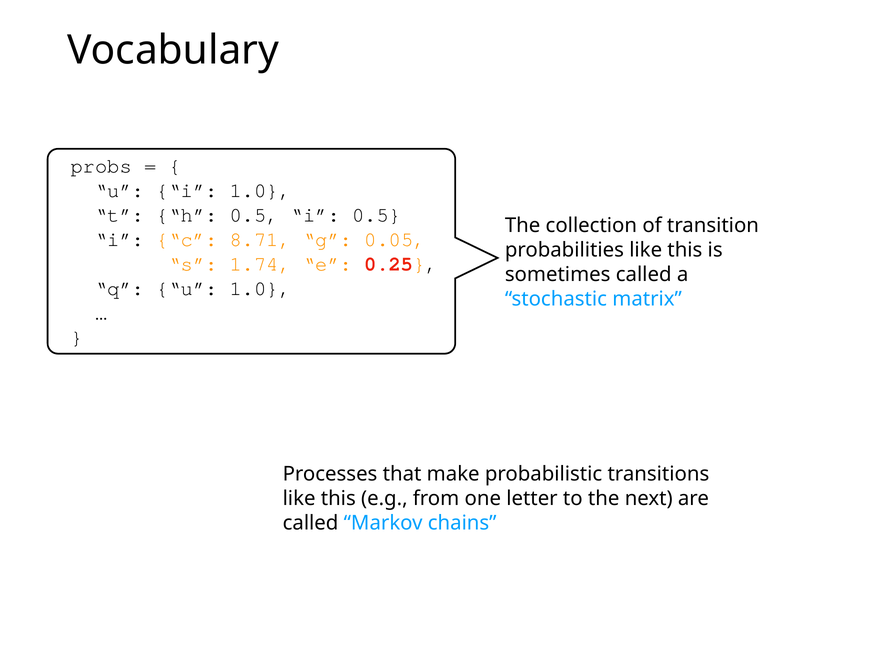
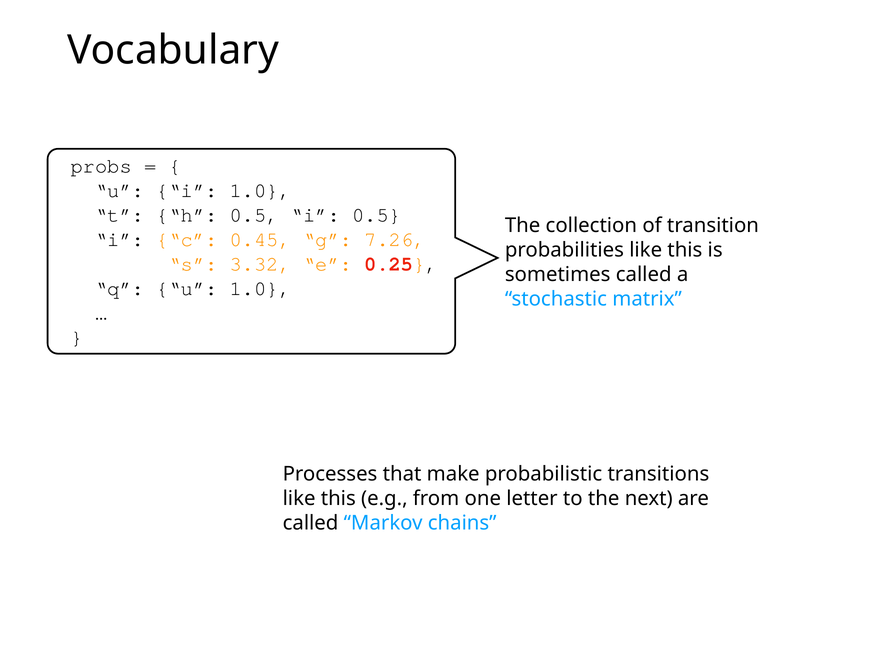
8.71: 8.71 -> 0.45 (260, 240)
0.05: 0.05 -> 7.26 (395, 240)
1.74: 1.74 -> 3.32 (260, 264)
